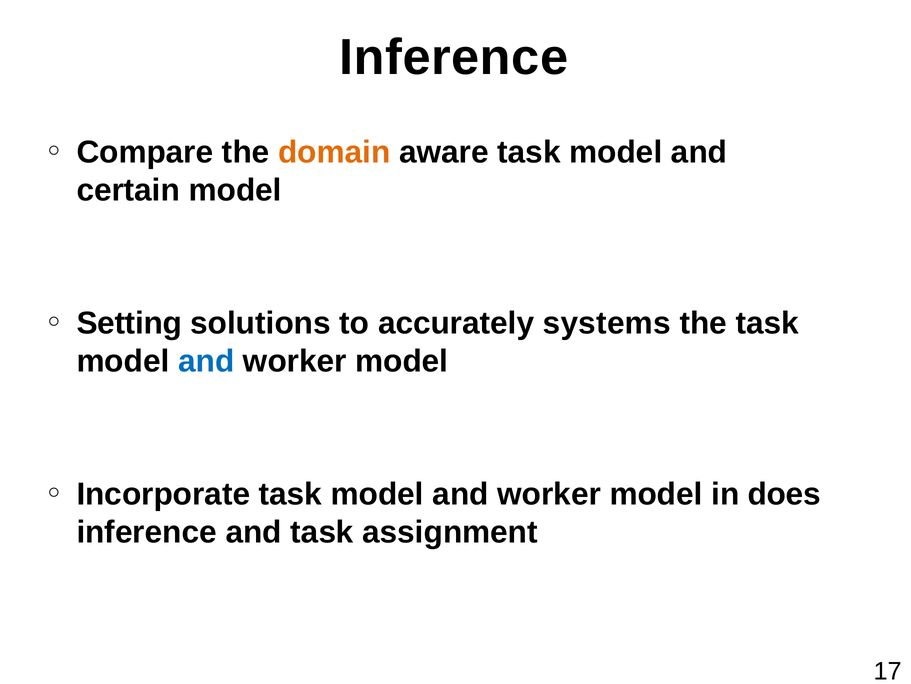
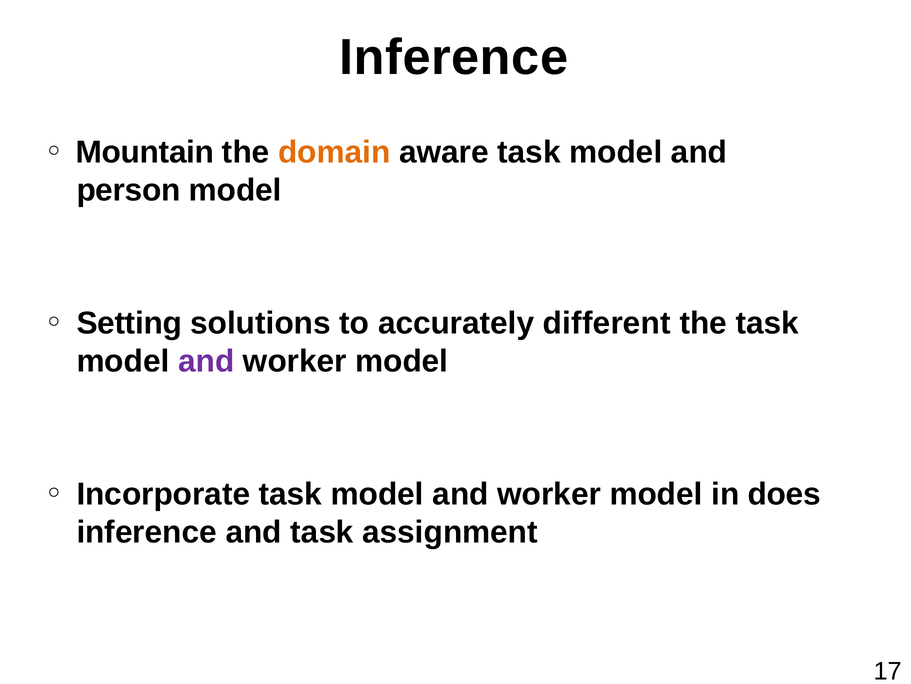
Compare: Compare -> Mountain (145, 152)
certain: certain -> person (128, 190)
systems: systems -> different (607, 323)
and colour: blue -> purple (206, 361)
